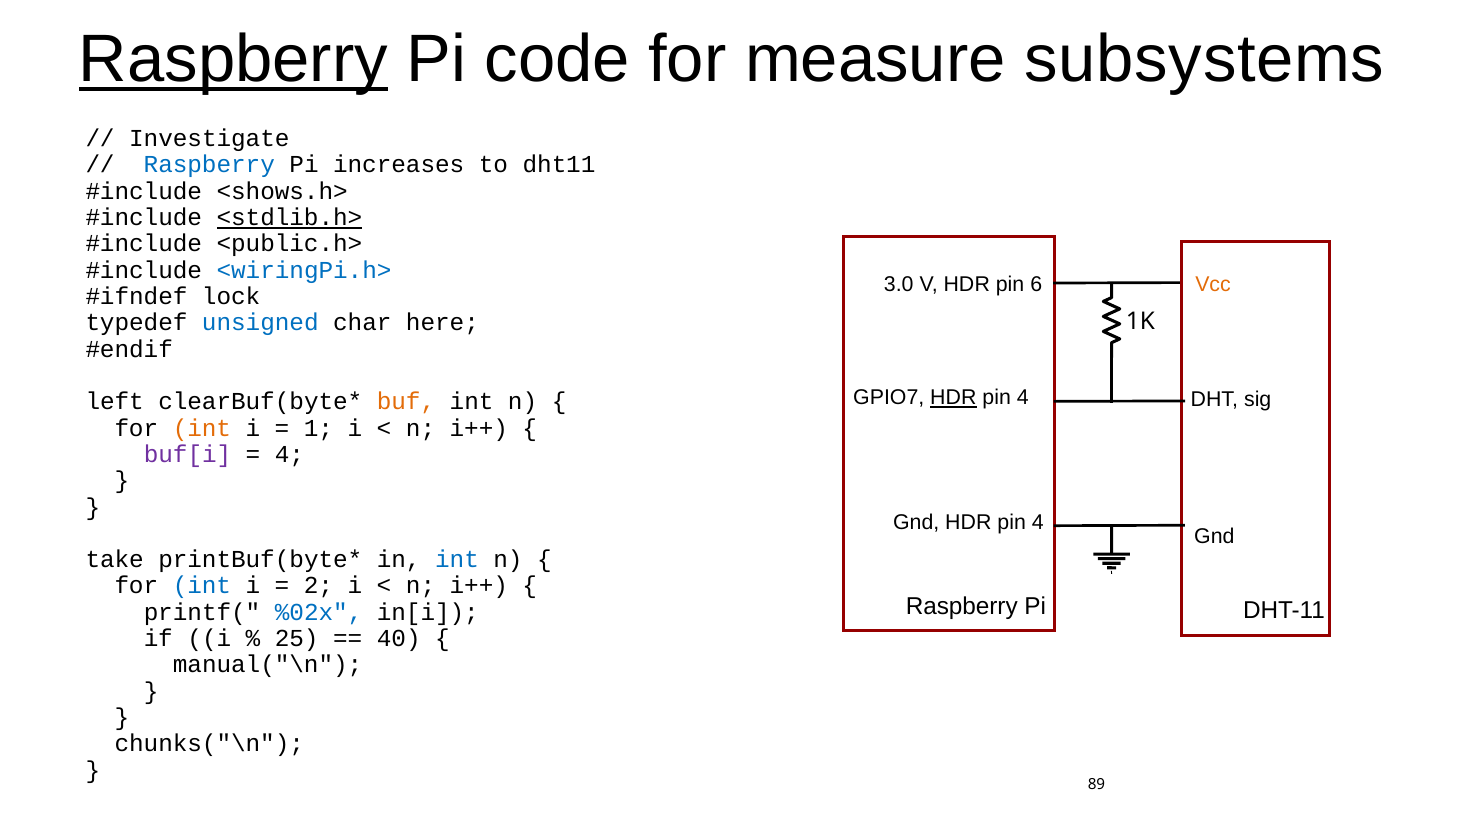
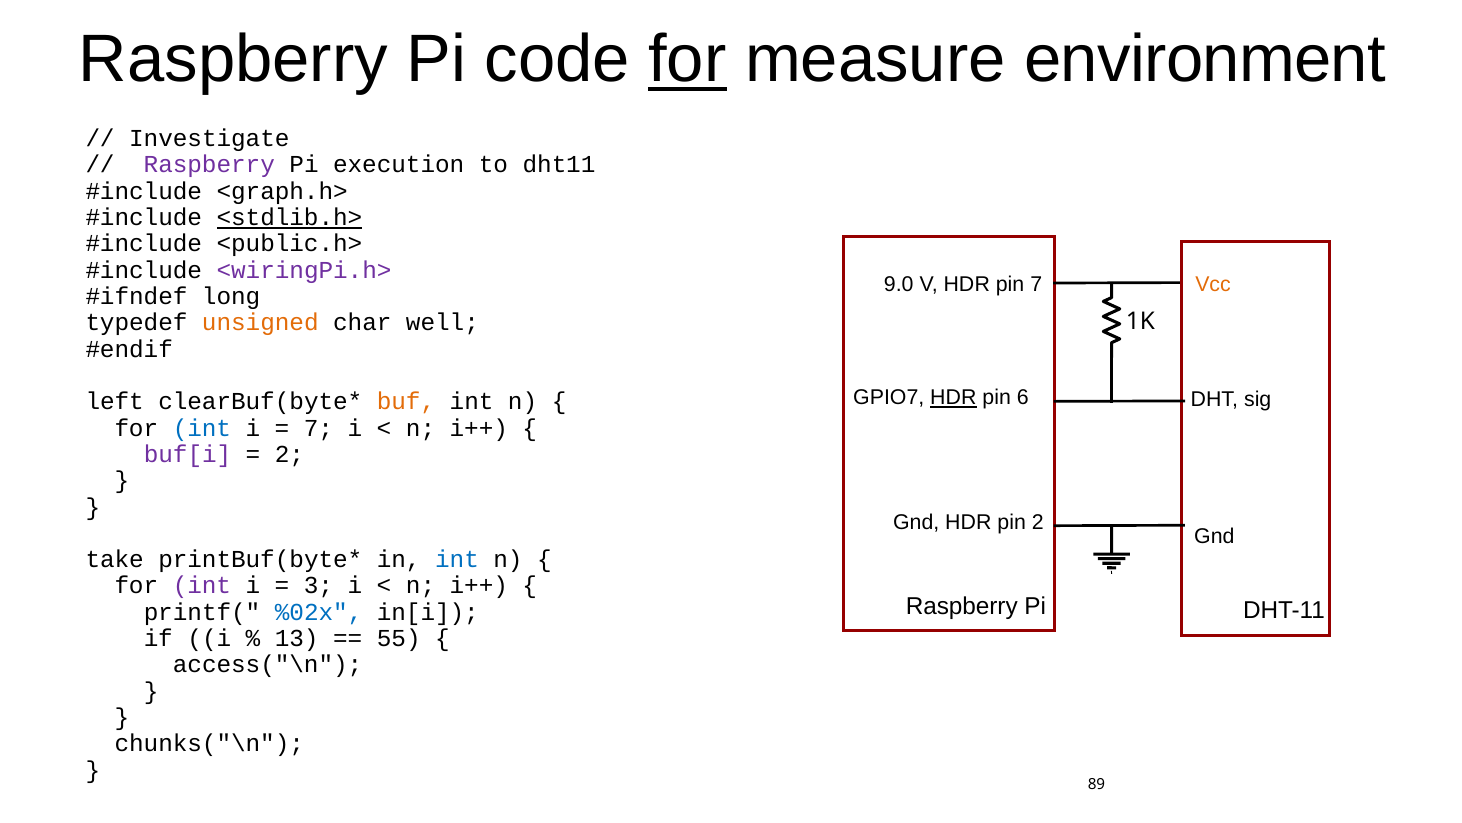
Raspberry underline: present -> none (233, 60)
for underline: none -> present (687, 60)
subsystems: subsystems -> environment (1205, 60)
Raspberry colour: blue -> purple (209, 165)
increases: increases -> execution (399, 165)
<shows.h>: <shows.h> -> <graph.h> (282, 191)
<wiringPi.h> colour: blue -> purple (304, 270)
3.0: 3.0 -> 9.0 (899, 284)
pin 6: 6 -> 7 (1036, 284)
lock: lock -> long (231, 296)
unsigned colour: blue -> orange (260, 323)
here: here -> well (442, 323)
4: 4 -> 6 (1023, 397)
int colour: orange -> blue (202, 428)
1: 1 -> 7 (318, 428)
4: 4 -> 2 (289, 454)
4: 4 -> 2 (1038, 522)
int colour: blue -> purple (202, 585)
2: 2 -> 3 (318, 585)
25: 25 -> 13 (297, 638)
40: 40 -> 55 (399, 638)
manual("\n: manual("\n -> access("\n (268, 664)
